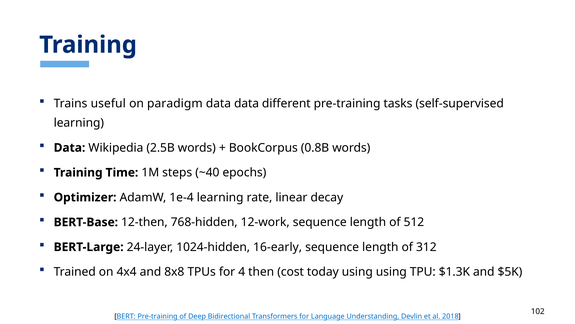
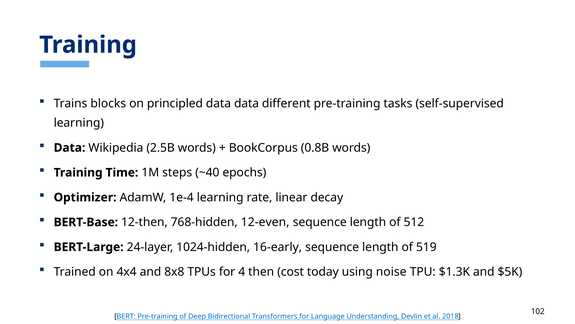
useful: useful -> blocks (108, 103)
paradigm: paradigm -> principled (175, 103)
12-work: 12-work -> 12-even (265, 222)
312: 312 -> 519 (426, 247)
using using: using -> noise (391, 271)
